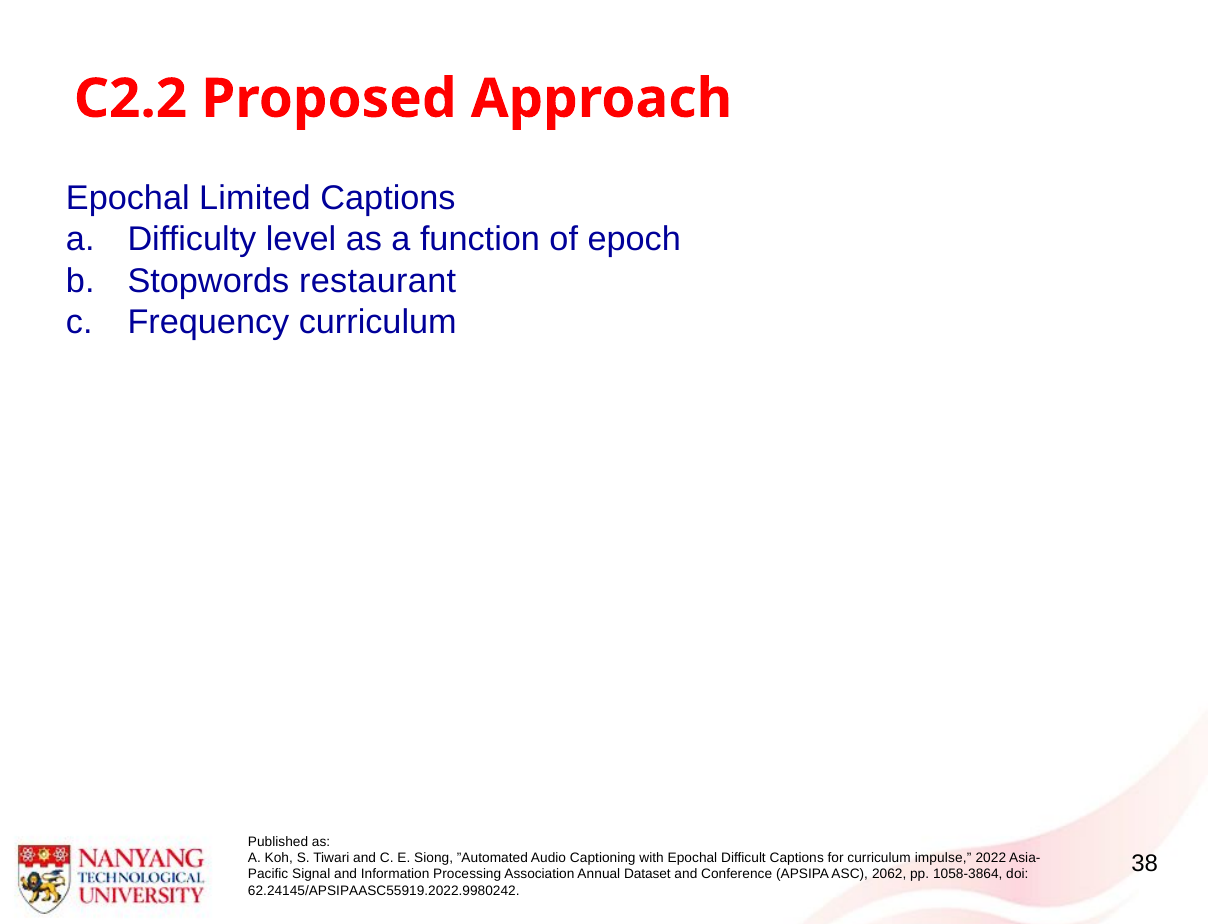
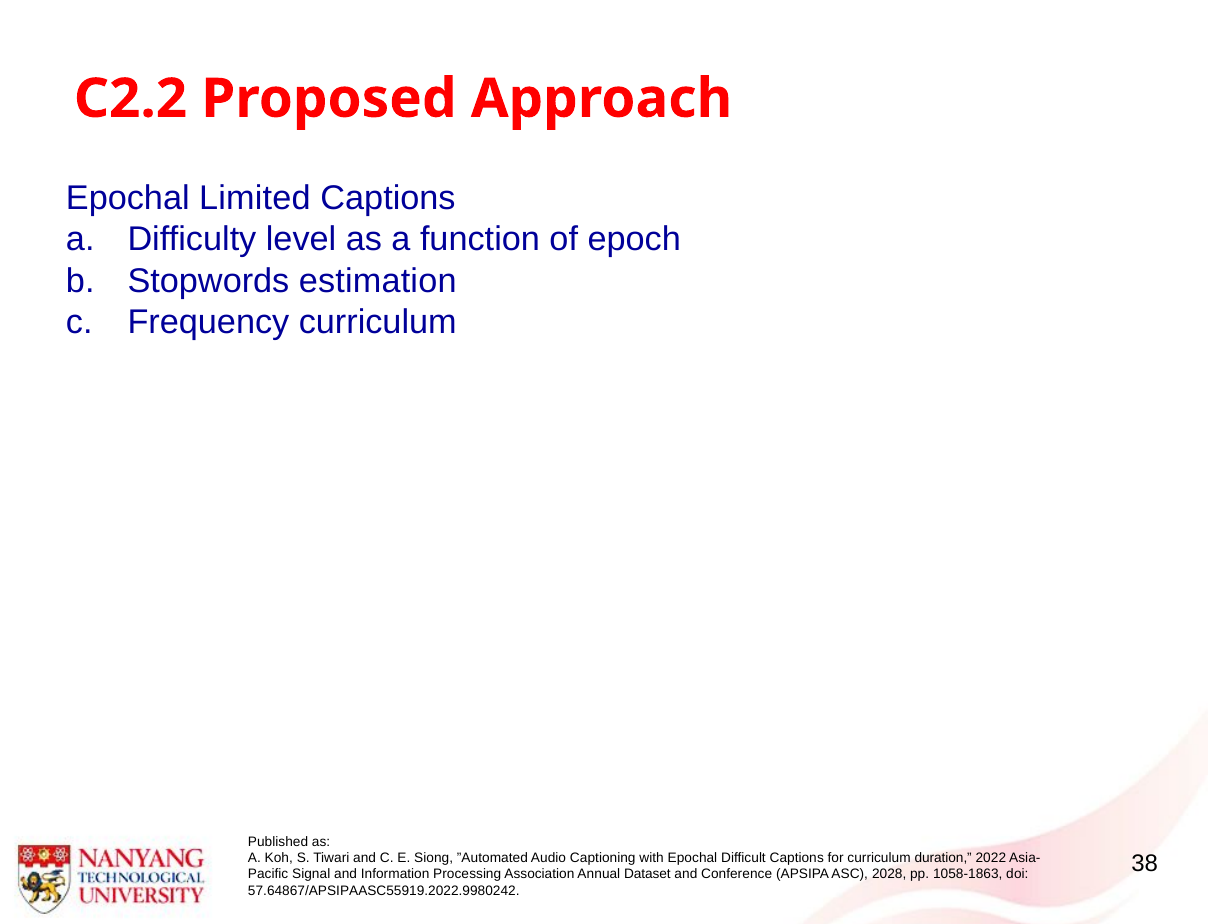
restaurant: restaurant -> estimation (378, 281)
impulse: impulse -> duration (943, 858)
2062: 2062 -> 2028 (889, 874)
1058-3864: 1058-3864 -> 1058-1863 (968, 874)
62.24145/APSIPAASC55919.2022.9980242: 62.24145/APSIPAASC55919.2022.9980242 -> 57.64867/APSIPAASC55919.2022.9980242 (384, 891)
